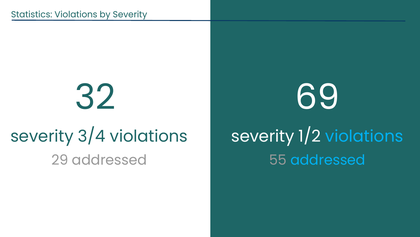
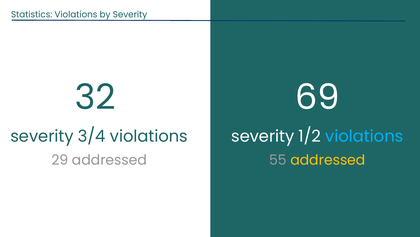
addressed colour: light blue -> yellow (328, 160)
